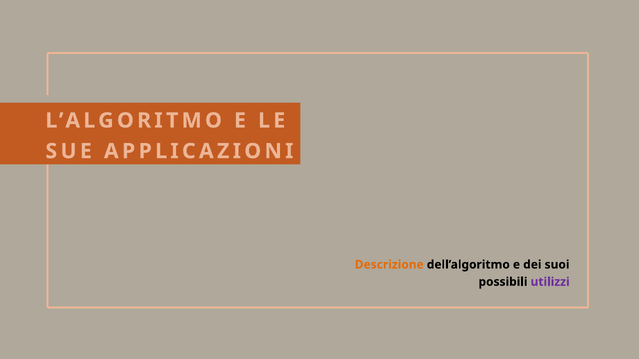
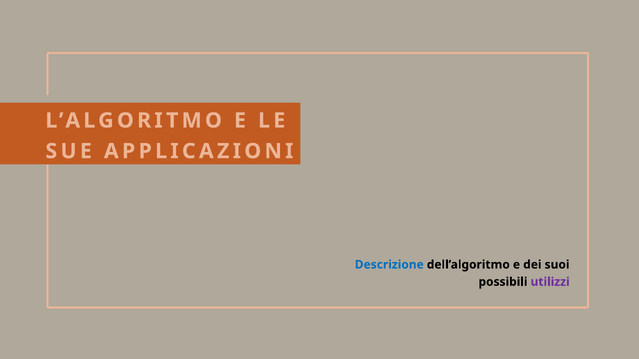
Descrizione colour: orange -> blue (389, 265)
